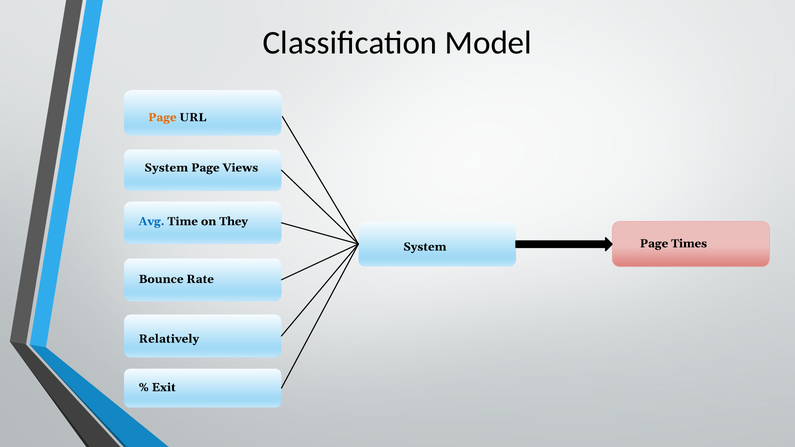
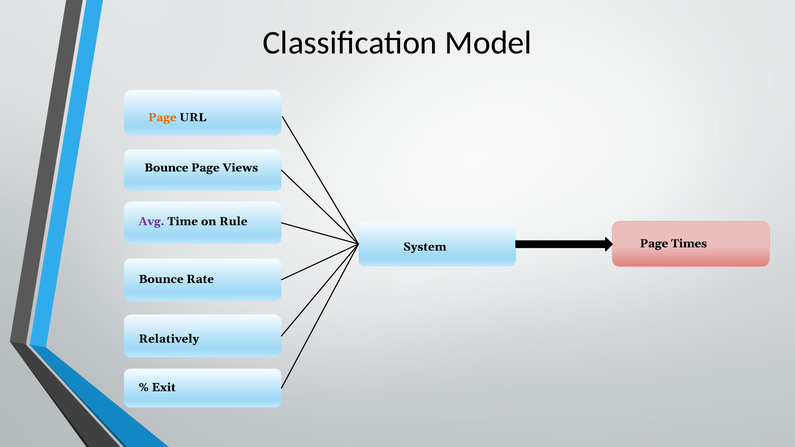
System: System -> Bounce (166, 168)
Avg colour: blue -> purple (152, 221)
They: They -> Rule (233, 221)
